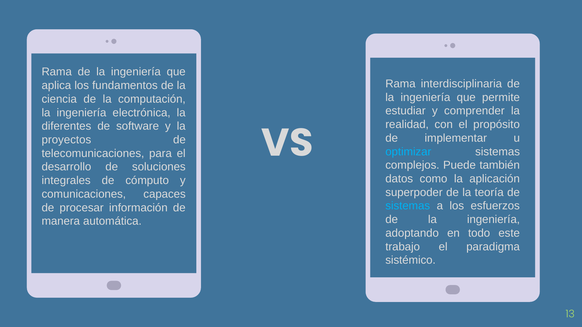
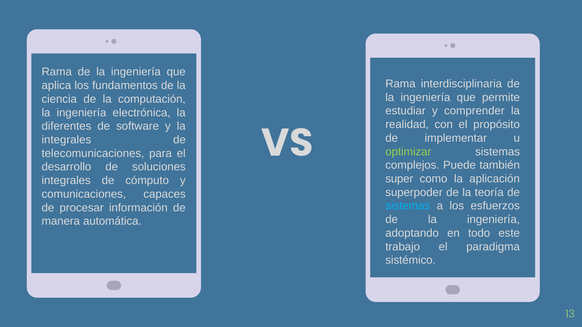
proyectos: proyectos -> integrales (66, 140)
optimizar colour: light blue -> light green (408, 152)
datos: datos -> super (399, 179)
